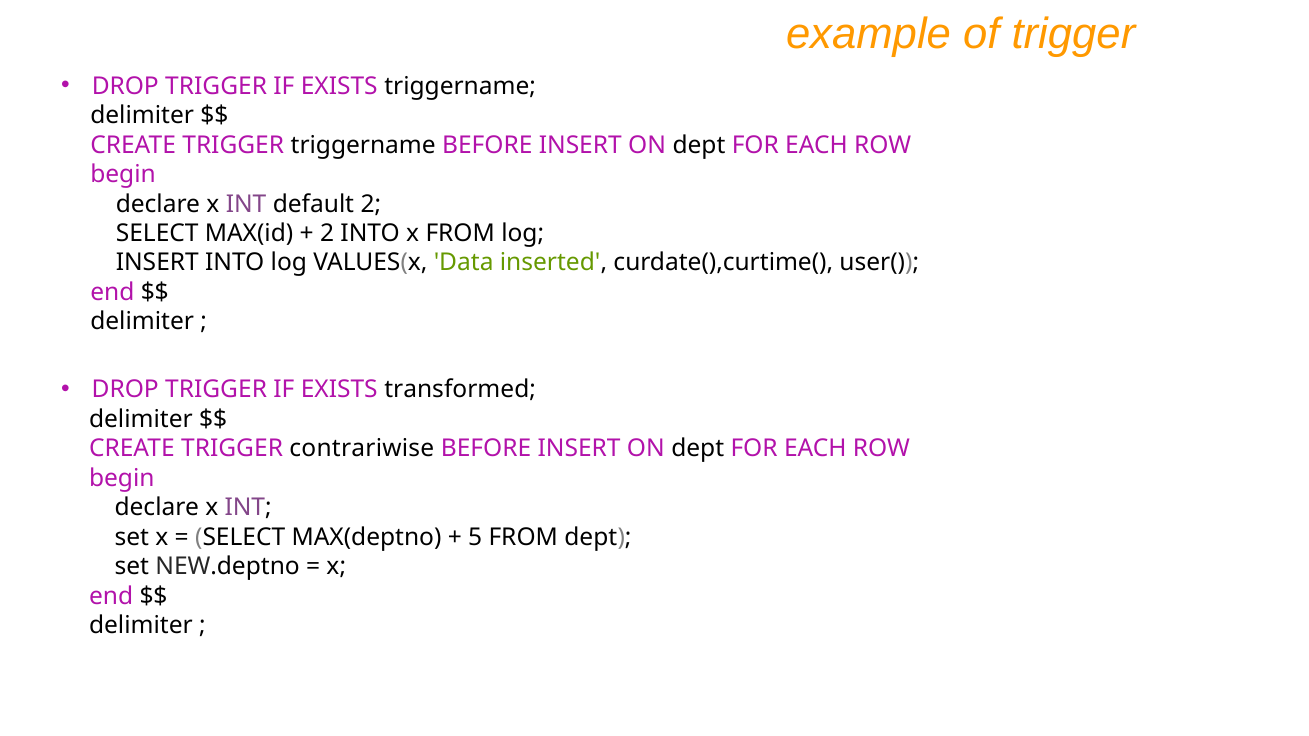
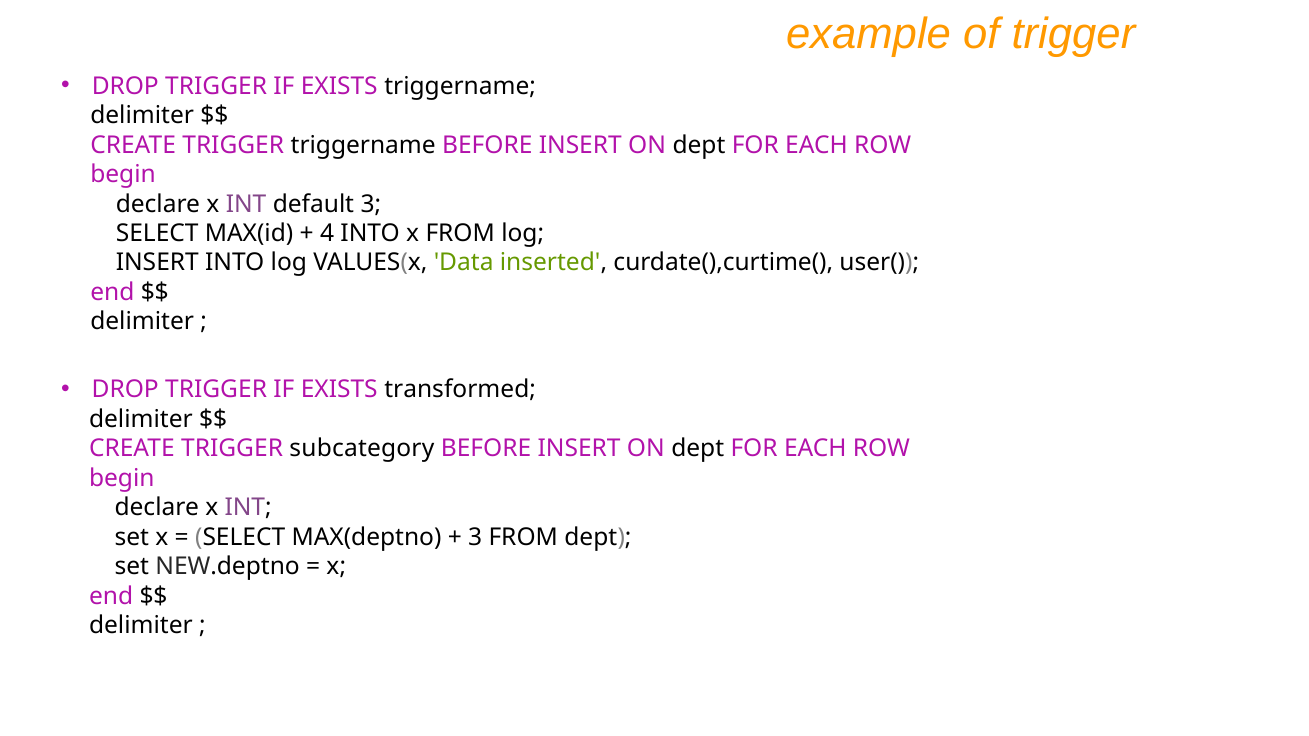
default 2: 2 -> 3 (371, 204)
2: 2 -> 4 (327, 234)
contrariwise: contrariwise -> subcategory (362, 449)
5: 5 -> 3 (475, 537)
